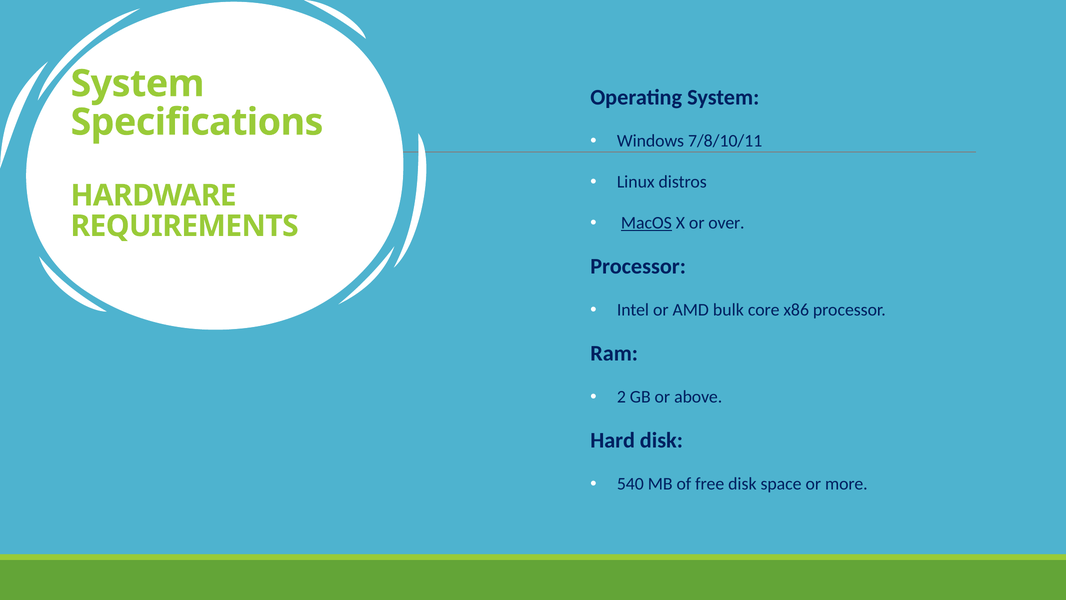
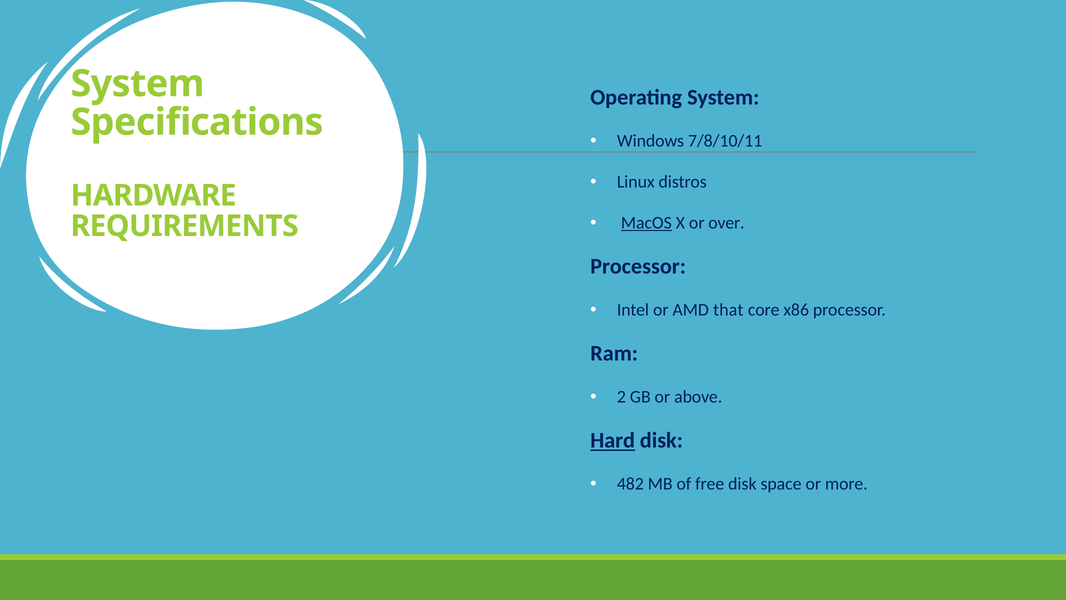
bulk: bulk -> that (728, 310)
Hard underline: none -> present (613, 440)
540: 540 -> 482 (630, 484)
